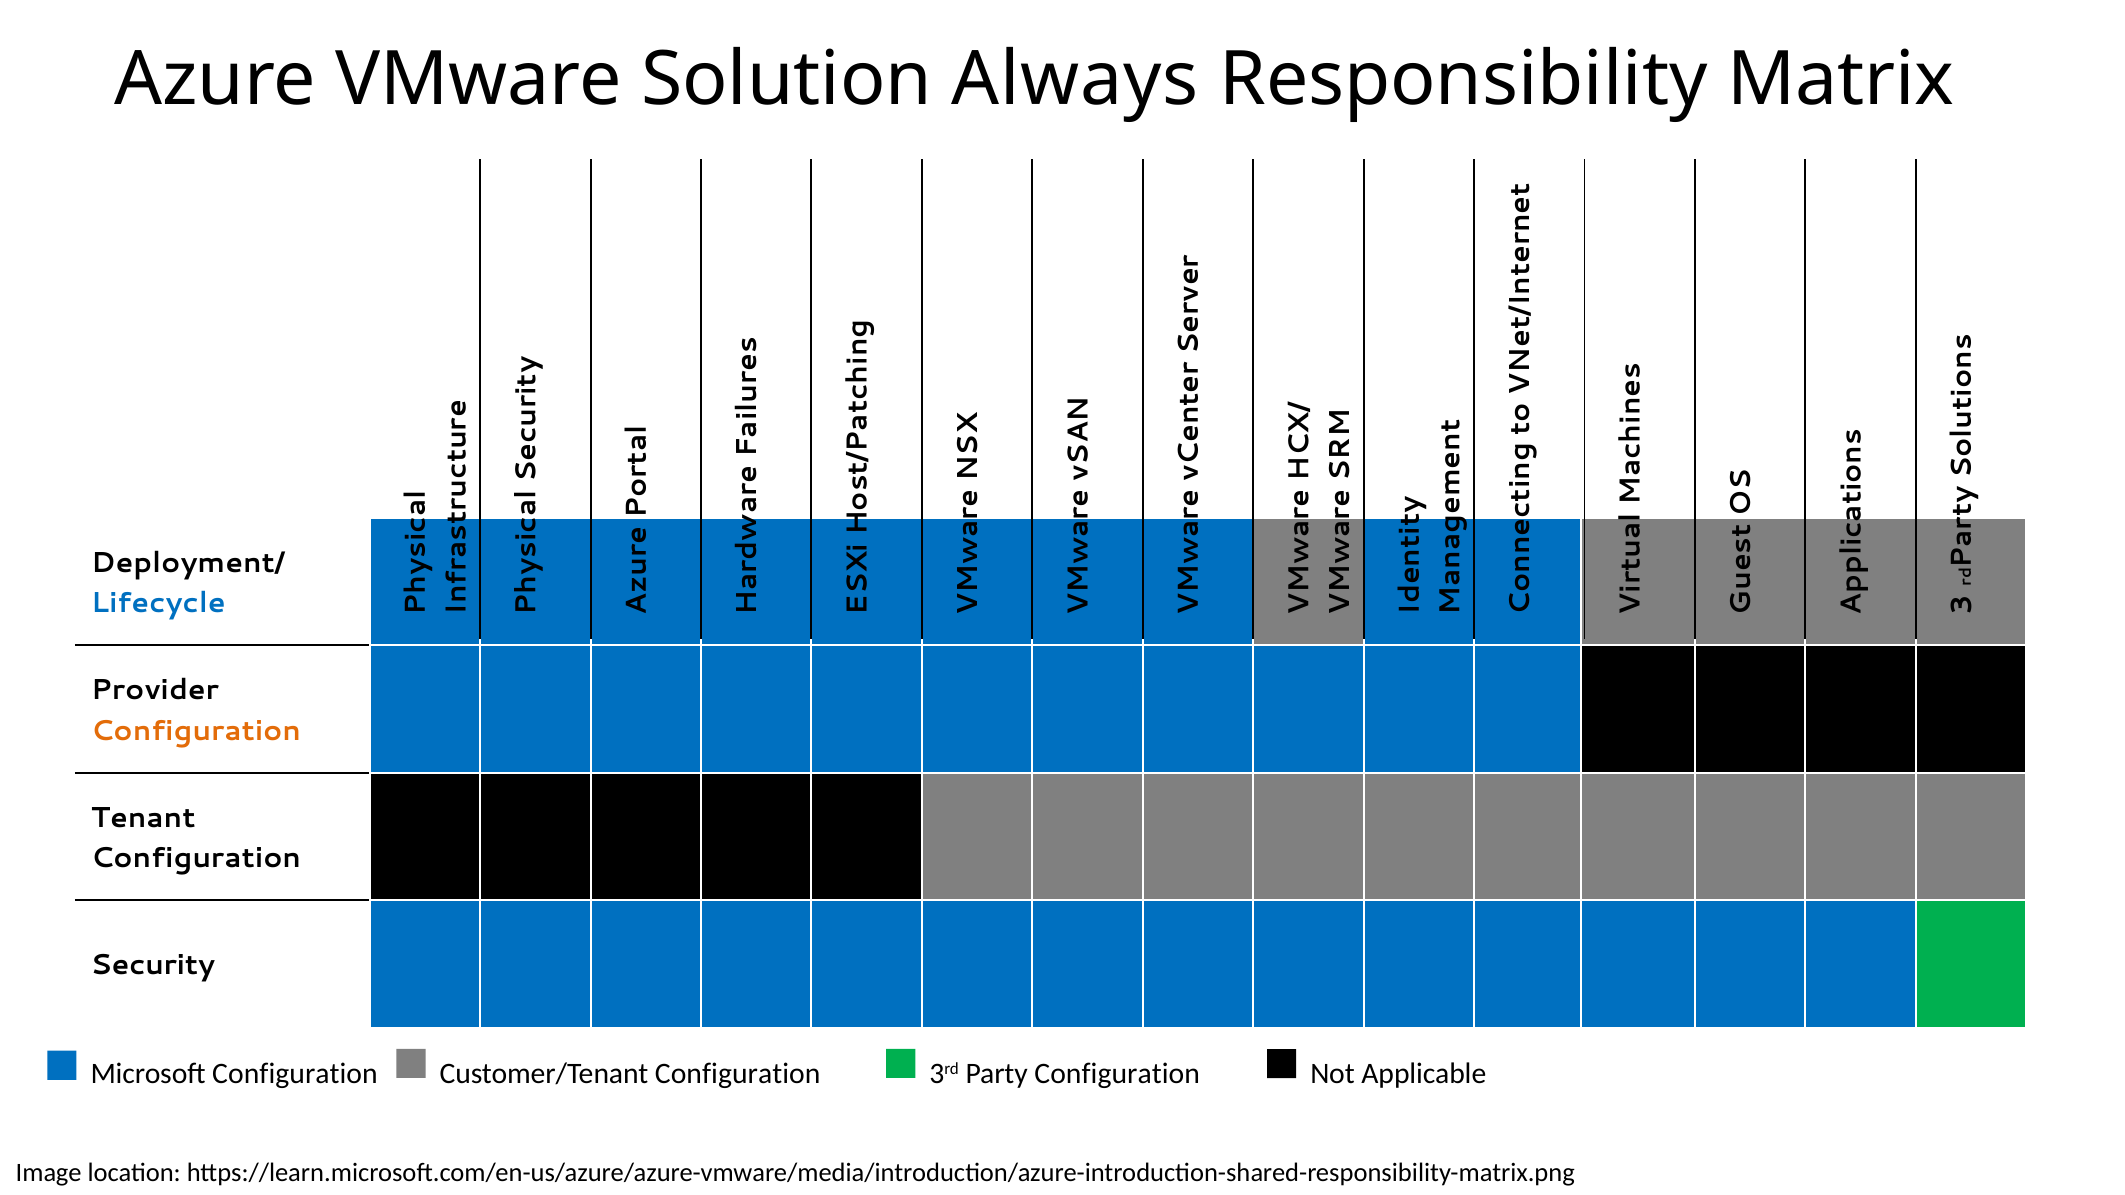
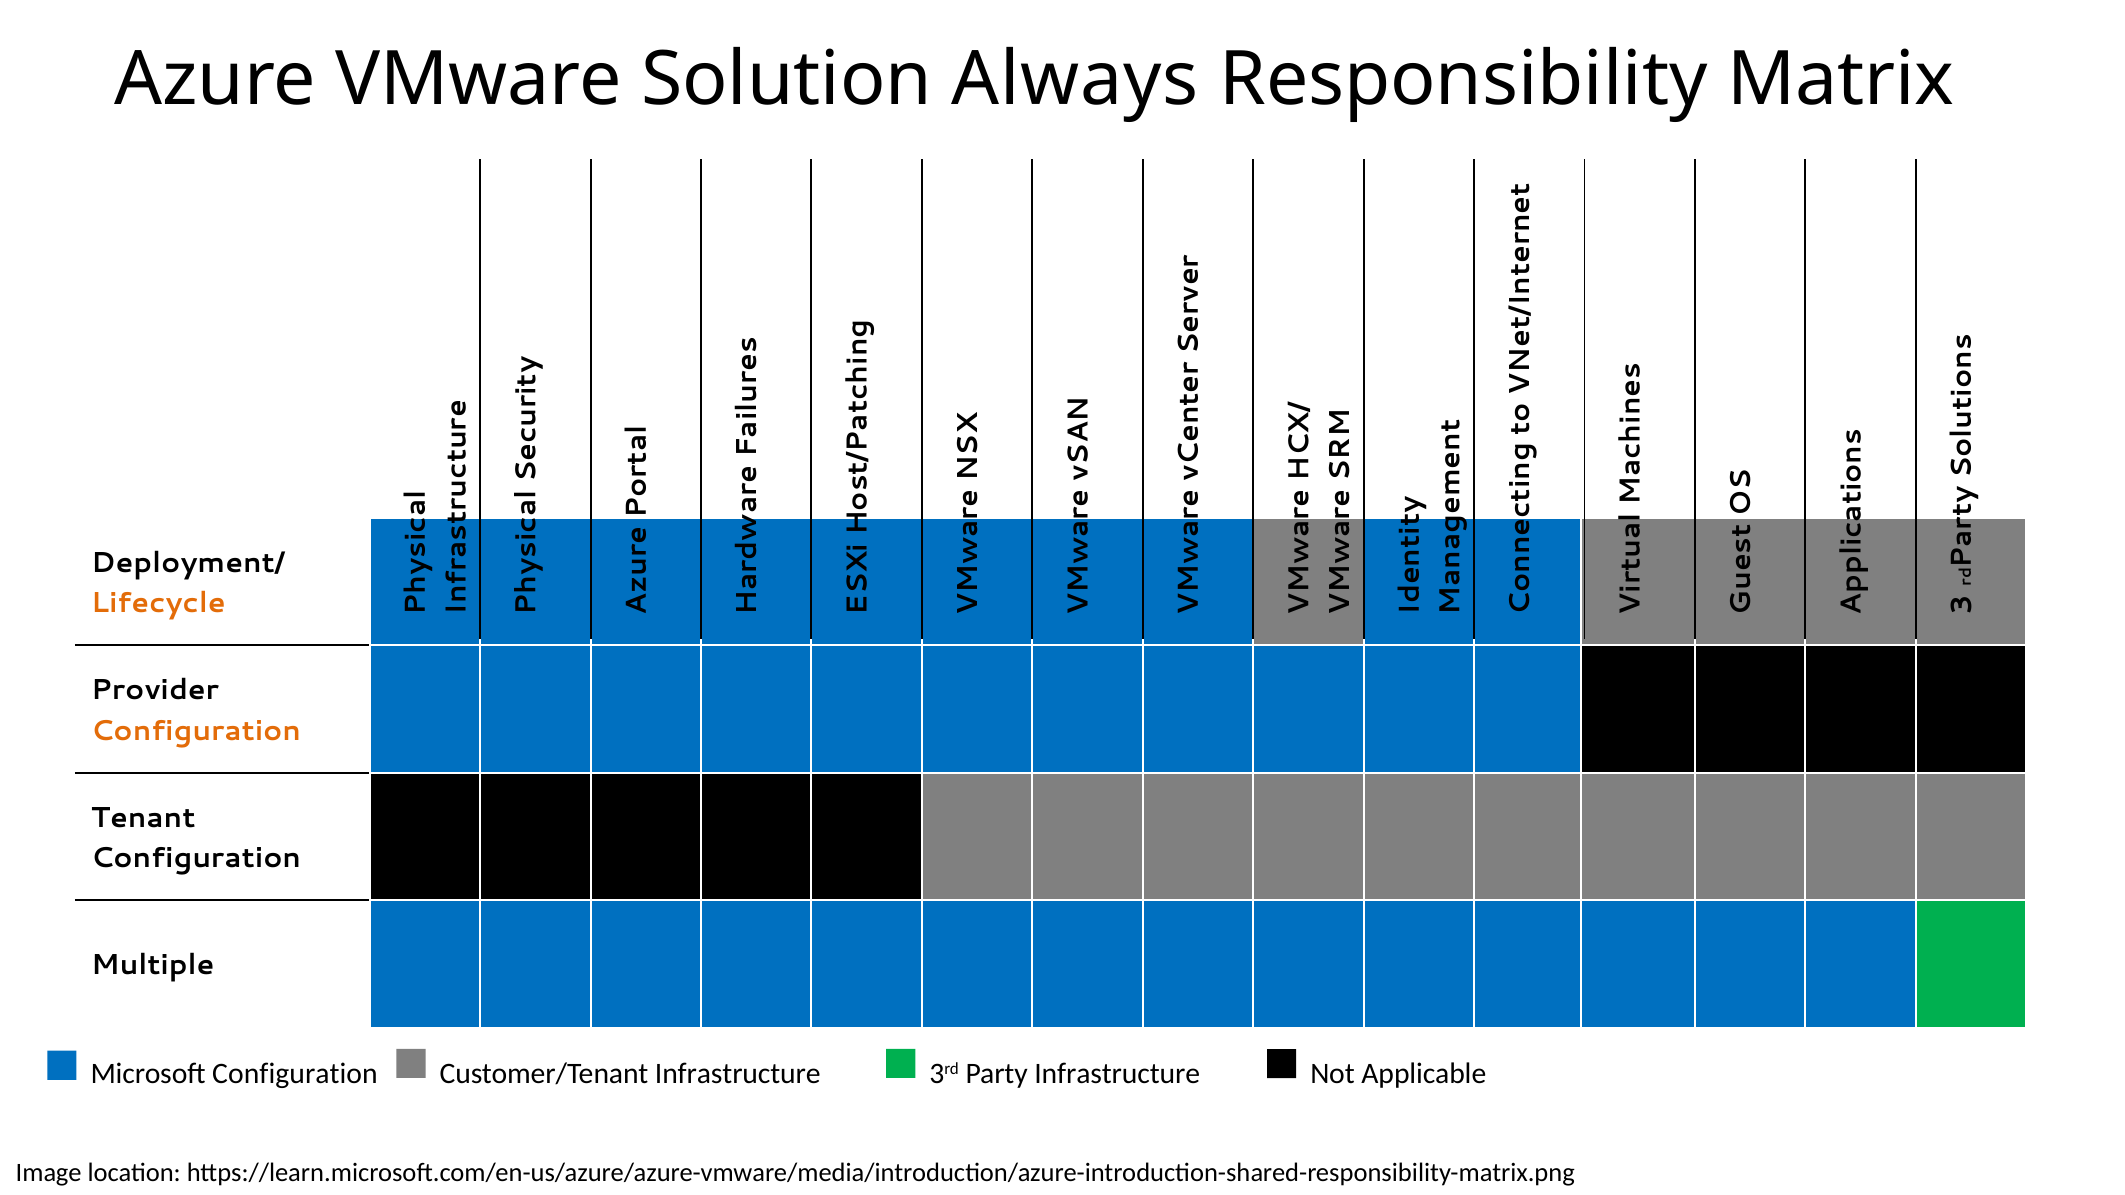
Lifecycle colour: blue -> orange (158, 604)
Security: Security -> Multiple (153, 966)
Customer/Tenant Configuration: Configuration -> Infrastructure (738, 1074)
Party Configuration: Configuration -> Infrastructure (1117, 1074)
